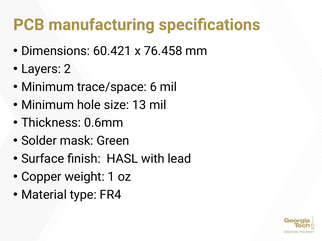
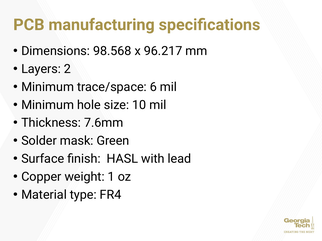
60.421: 60.421 -> 98.568 (112, 51)
76.458: 76.458 -> 96.217 (163, 51)
13: 13 -> 10 (139, 105)
0.6mm: 0.6mm -> 7.6mm (104, 123)
